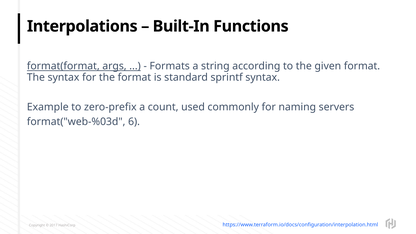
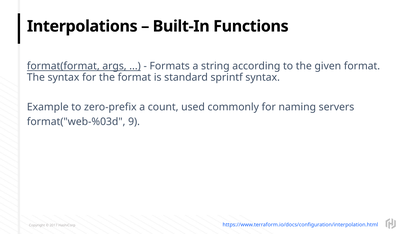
6: 6 -> 9 (134, 122)
